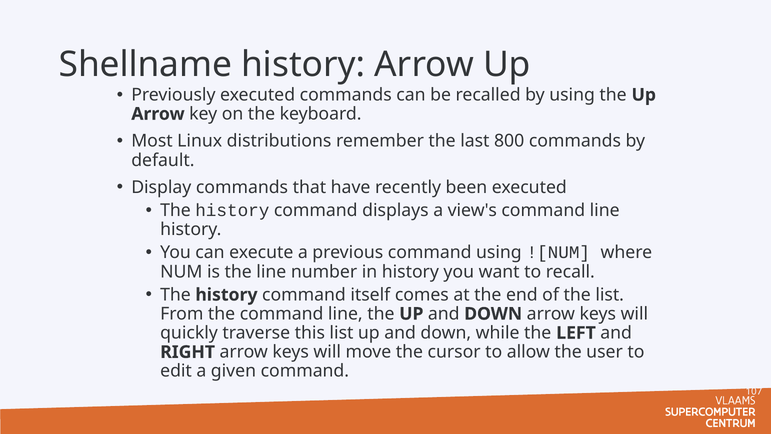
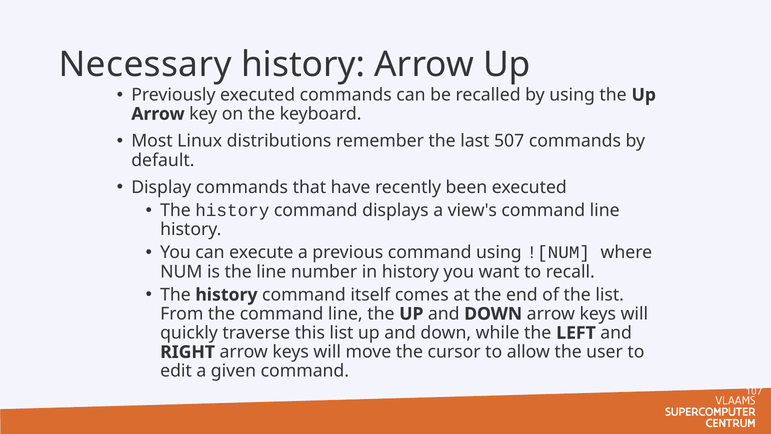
Shellname: Shellname -> Necessary (145, 65)
800: 800 -> 507 (509, 141)
